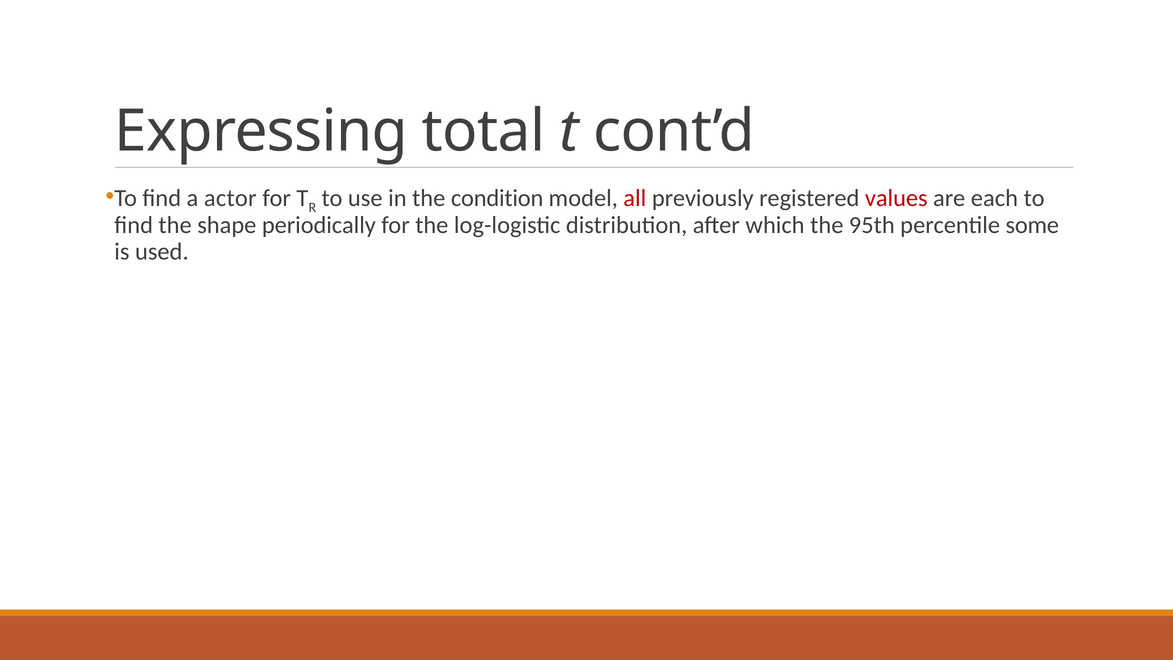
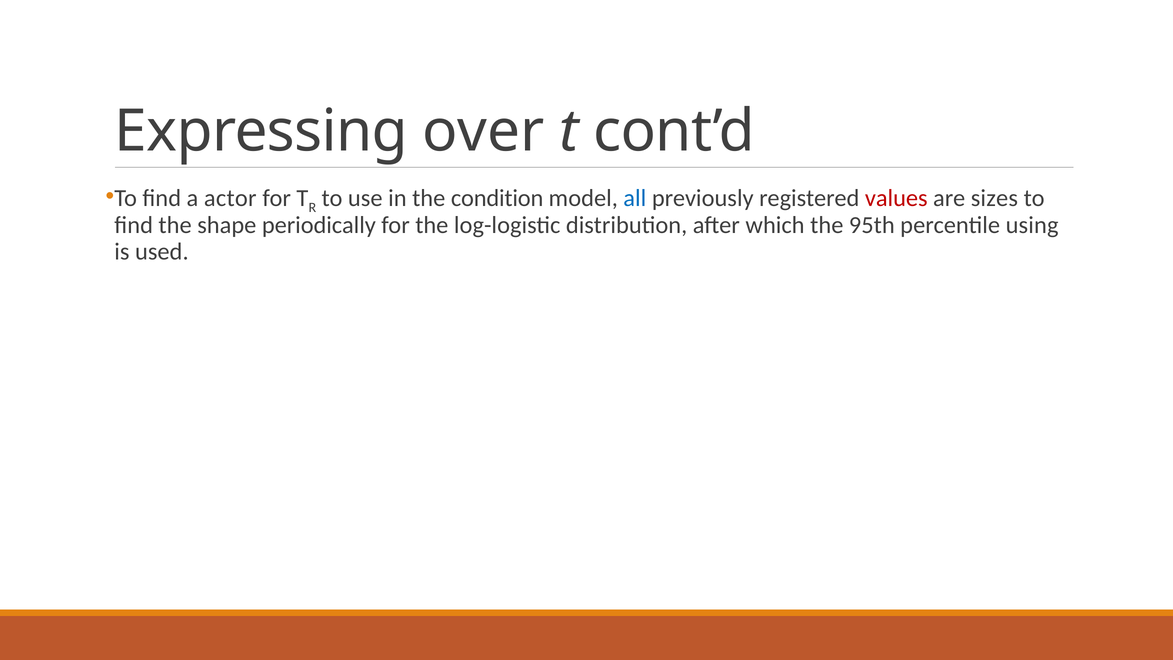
total: total -> over (483, 131)
all colour: red -> blue (635, 198)
each: each -> sizes (994, 198)
some: some -> using (1032, 225)
